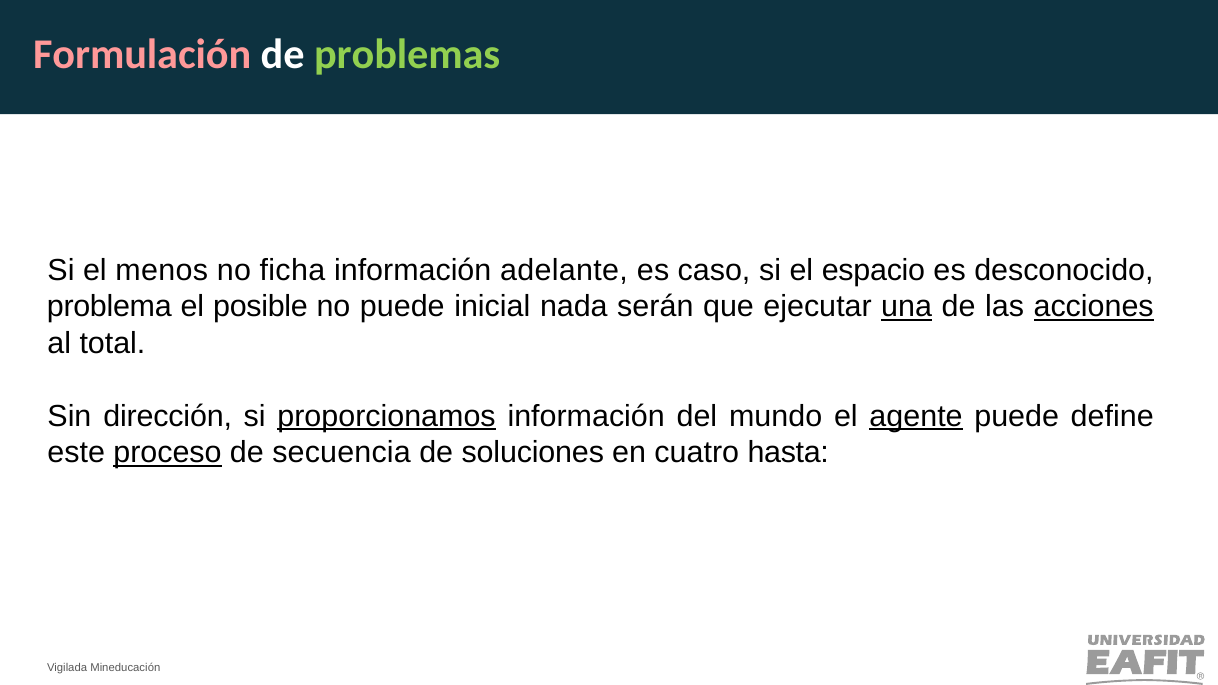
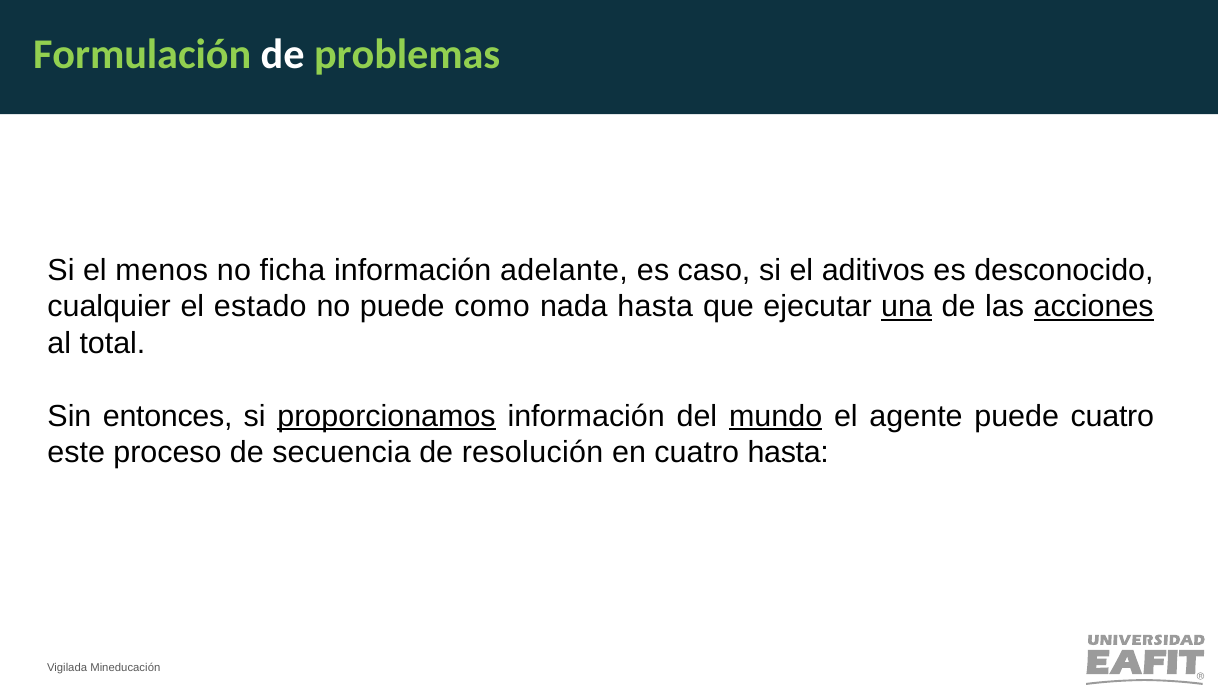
Formulación colour: pink -> light green (142, 55)
espacio: espacio -> aditivos (873, 270)
problema: problema -> cualquier (109, 307)
posible: posible -> estado (260, 307)
inicial: inicial -> como (492, 307)
nada serán: serán -> hasta (655, 307)
dirección: dirección -> entonces (168, 416)
mundo underline: none -> present (776, 416)
agente underline: present -> none (916, 416)
puede define: define -> cuatro (1112, 416)
proceso underline: present -> none (167, 453)
soluciones: soluciones -> resolución (533, 453)
